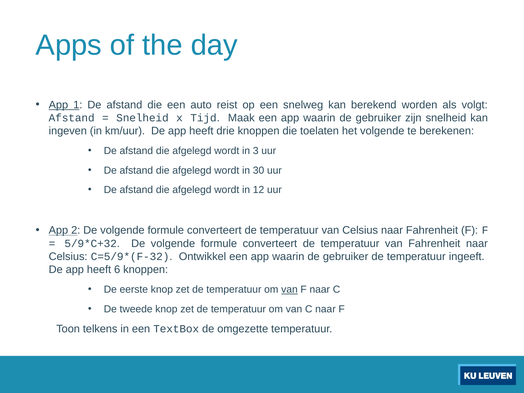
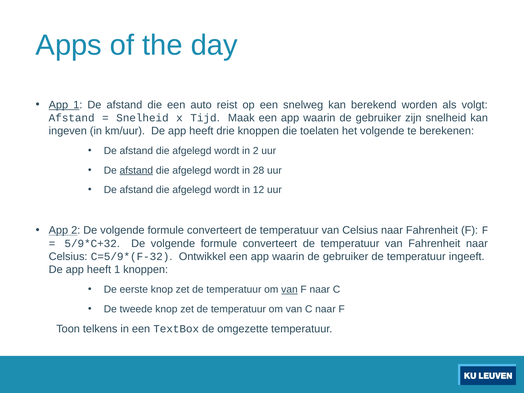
in 3: 3 -> 2 (256, 151)
afstand underline: none -> present (136, 170)
30: 30 -> 28 (259, 170)
heeft 6: 6 -> 1 (117, 270)
